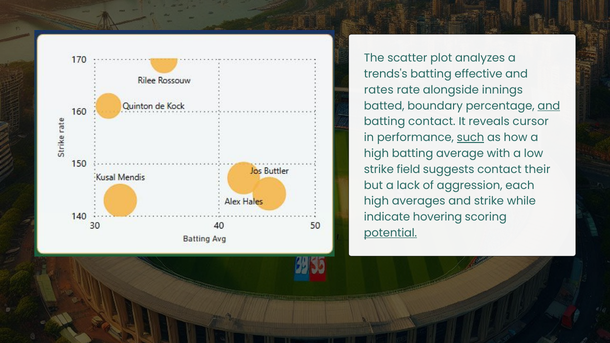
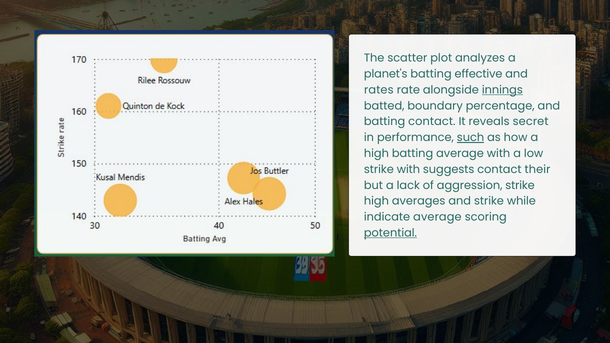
trends's: trends's -> planet's (386, 74)
innings underline: none -> present (502, 90)
and underline: present -> none (549, 106)
cursor: cursor -> secret (531, 122)
strike field: field -> with (408, 169)
aggression each: each -> strike (520, 185)
indicate hovering: hovering -> average (437, 217)
